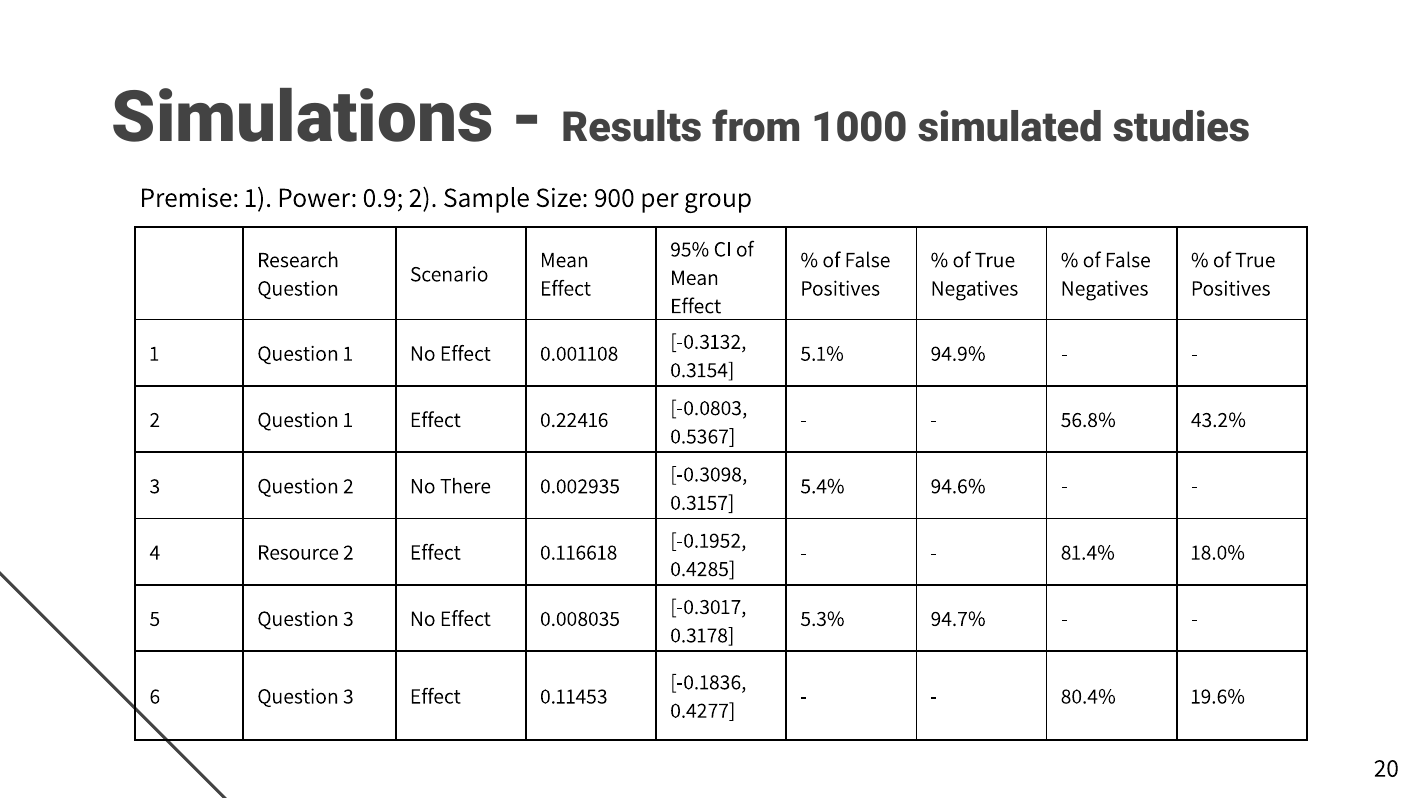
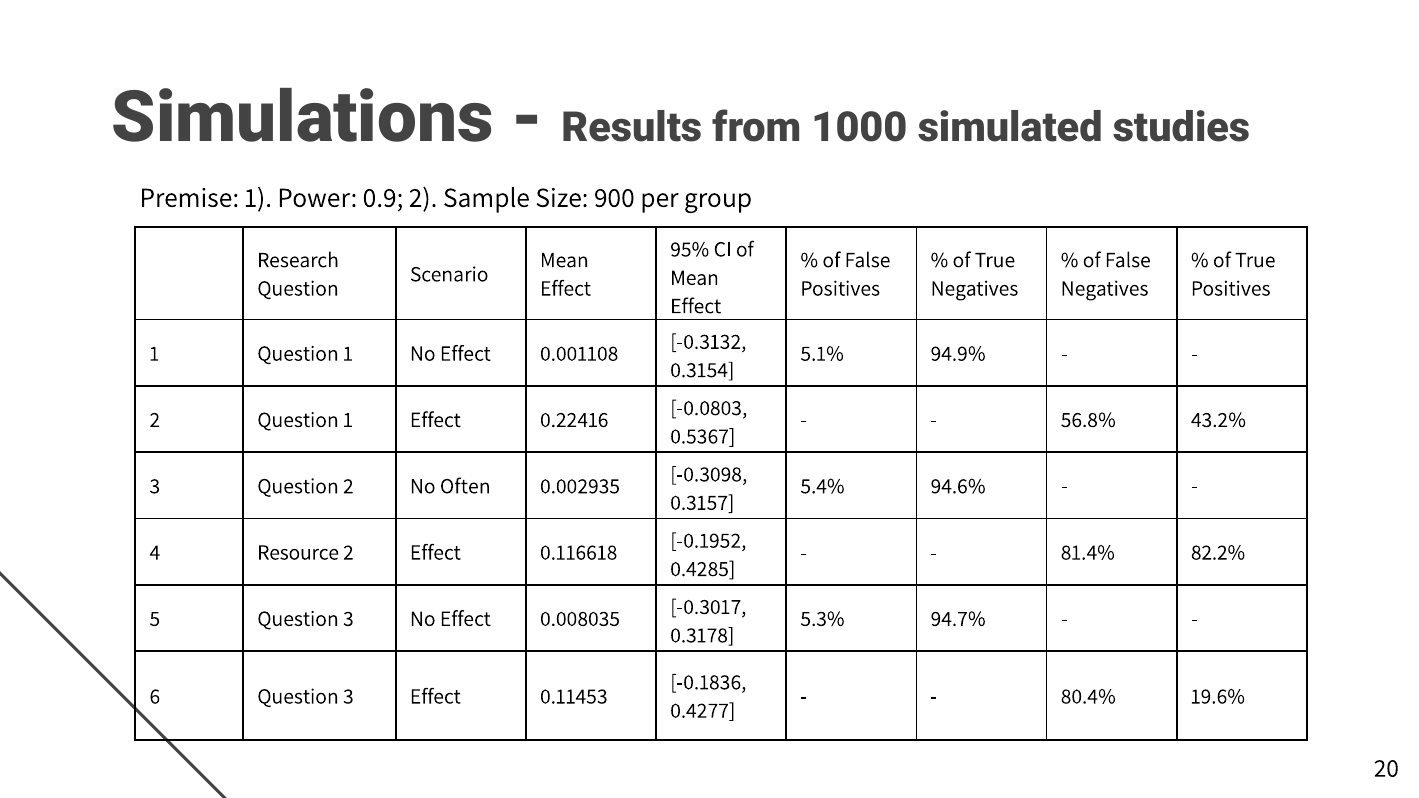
There: There -> Often (465, 486)
18.0%: 18.0% -> 82.2% (1218, 553)
